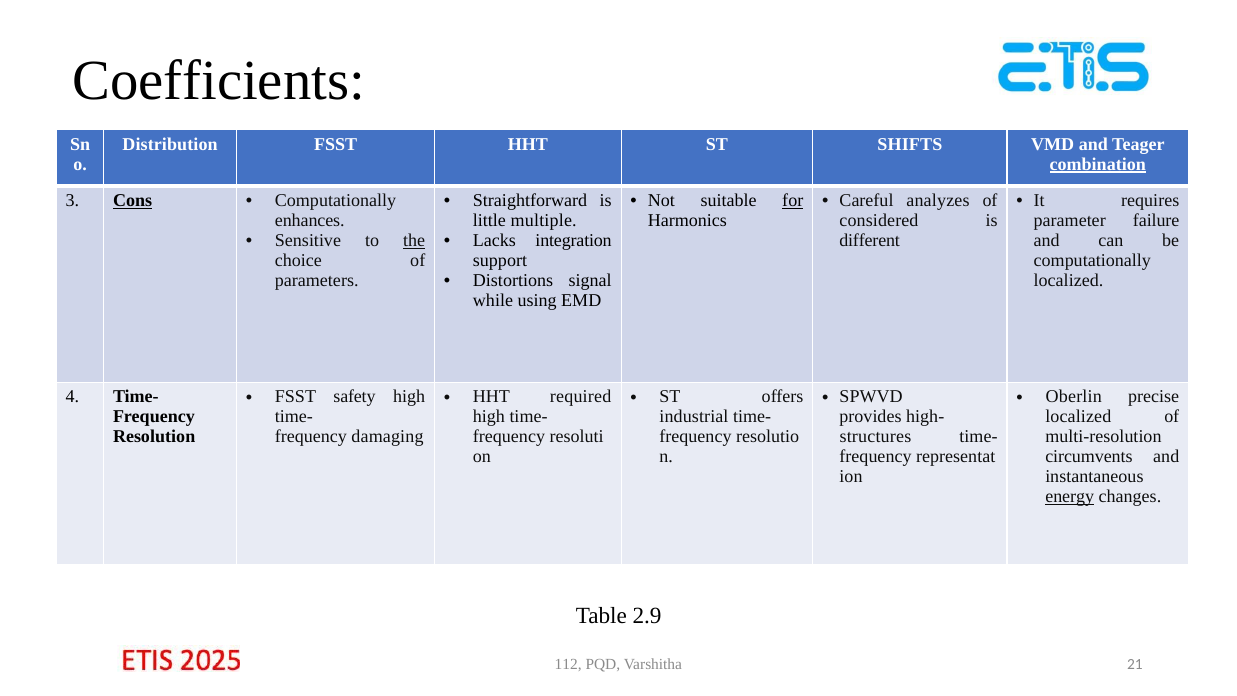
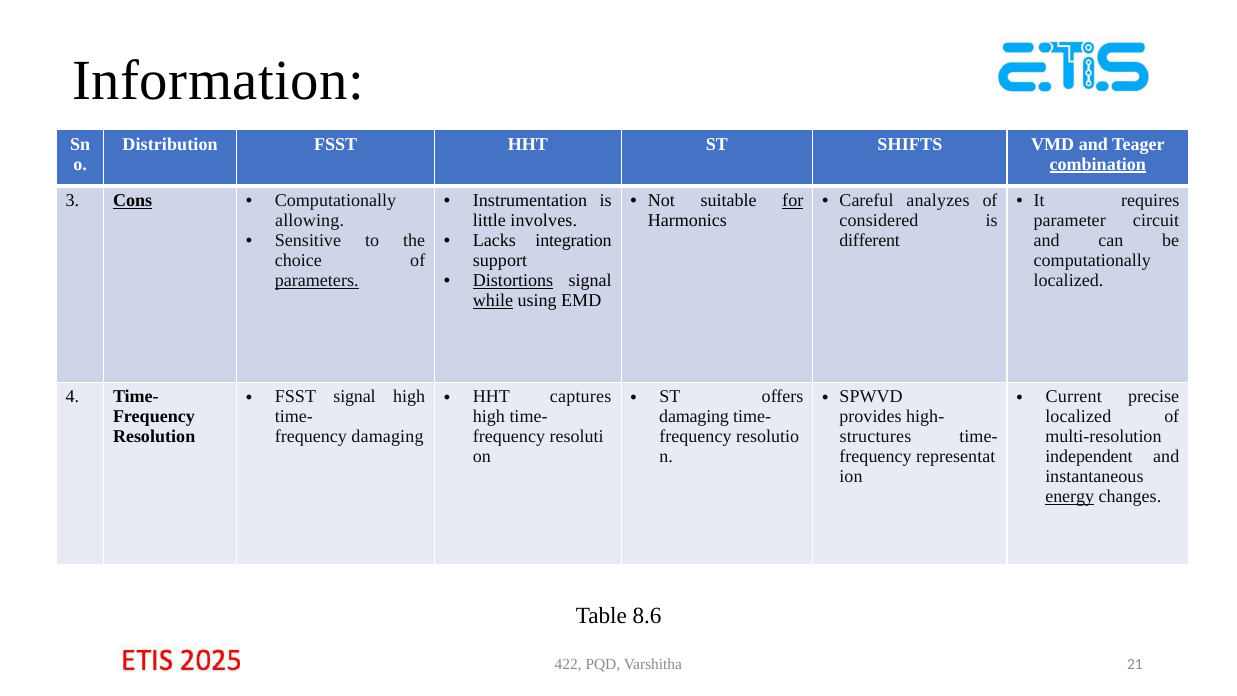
Coefficients: Coefficients -> Information (218, 81)
Straightforward: Straightforward -> Instrumentation (530, 201)
enhances: enhances -> allowing (310, 221)
multiple: multiple -> involves (544, 221)
failure: failure -> circuit (1156, 221)
the underline: present -> none (414, 241)
parameters underline: none -> present (317, 280)
Distortions underline: none -> present (513, 280)
while underline: none -> present (493, 300)
FSST safety: safety -> signal (354, 397)
required: required -> captures (581, 397)
Oberlin: Oberlin -> Current (1074, 397)
industrial: industrial -> damaging (694, 417)
circumvents: circumvents -> independent (1089, 457)
2.9: 2.9 -> 8.6 (647, 616)
112: 112 -> 422 (568, 664)
